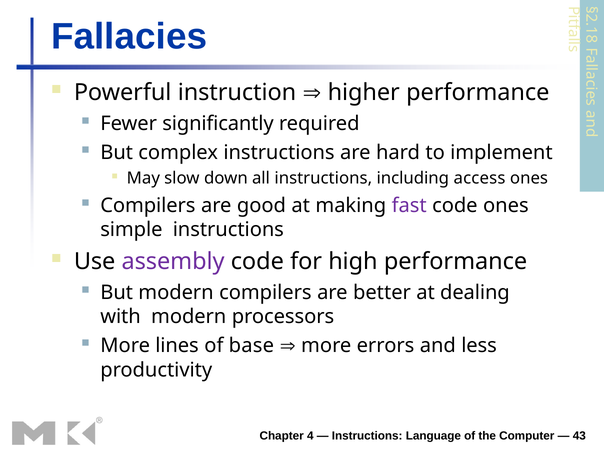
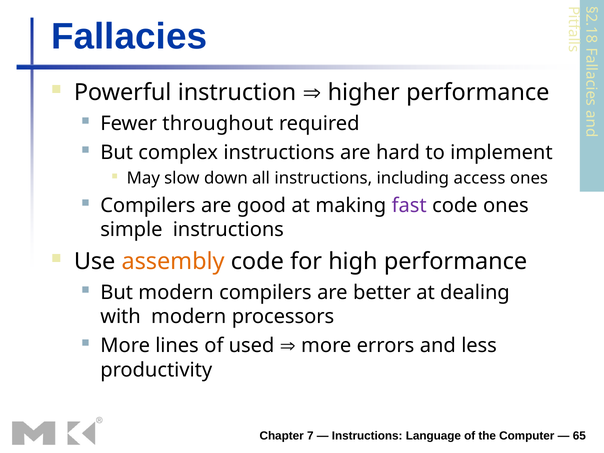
significantly: significantly -> throughout (218, 123)
assembly colour: purple -> orange (173, 262)
base: base -> used (252, 346)
4: 4 -> 7 (310, 436)
43: 43 -> 65 (579, 436)
